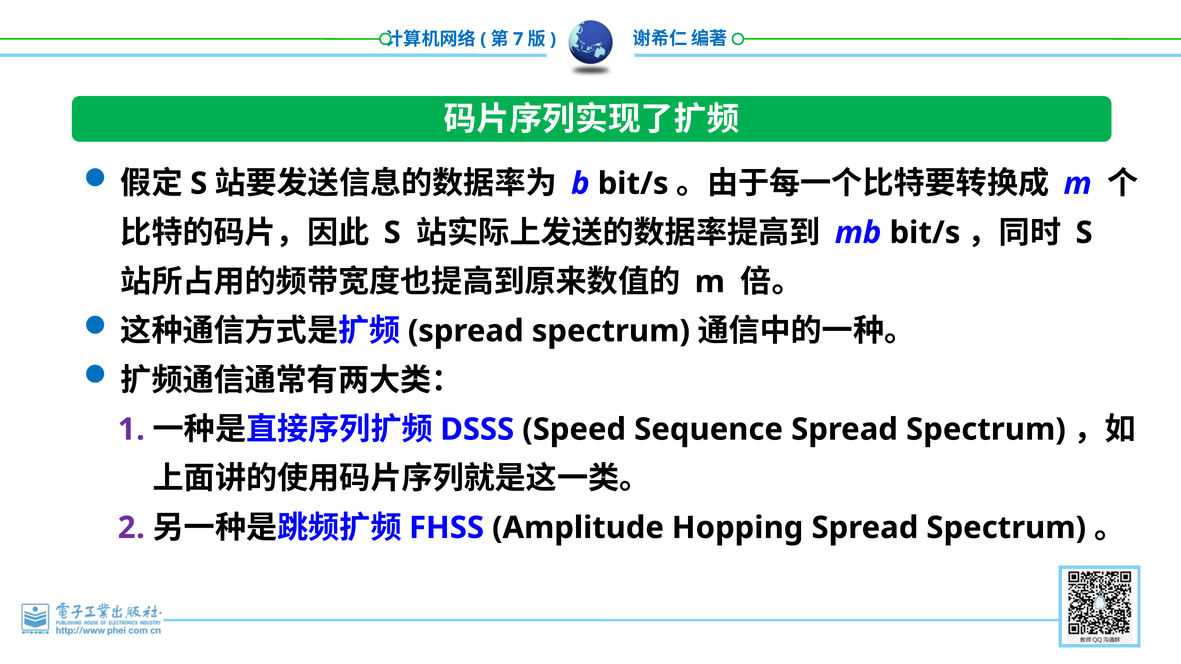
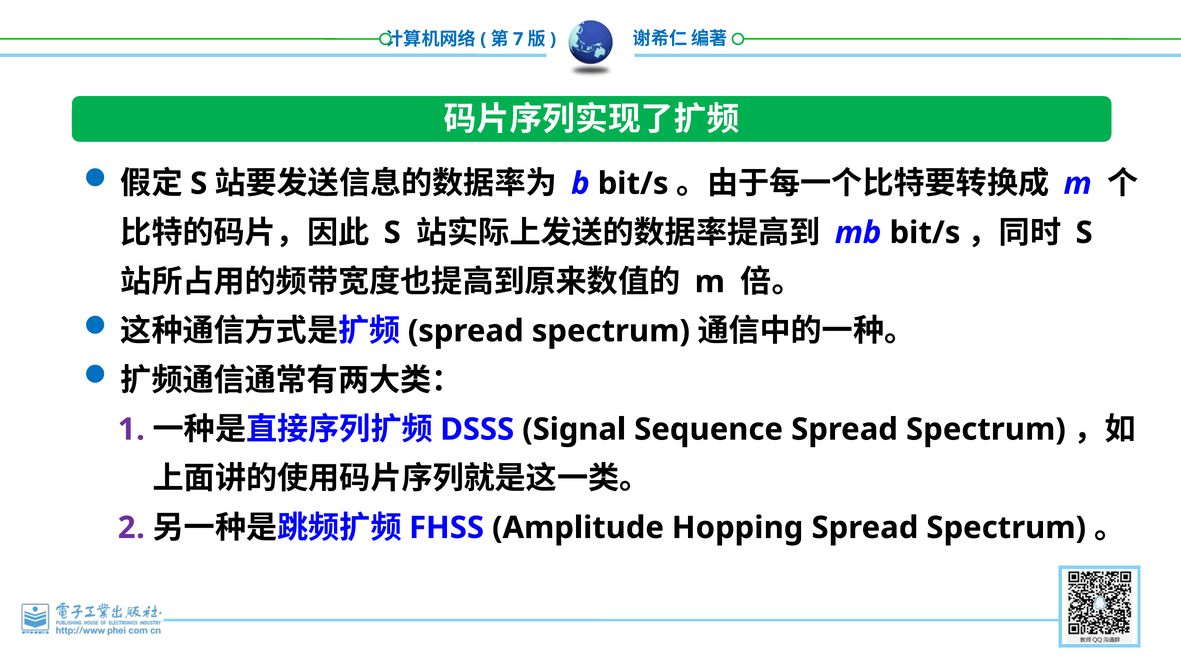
Speed: Speed -> Signal (574, 430)
